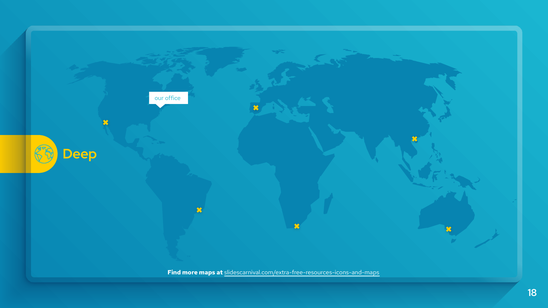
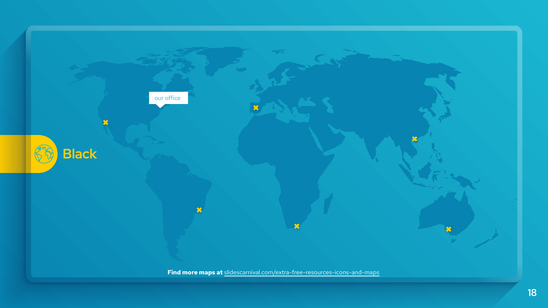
Deep: Deep -> Black (80, 154)
